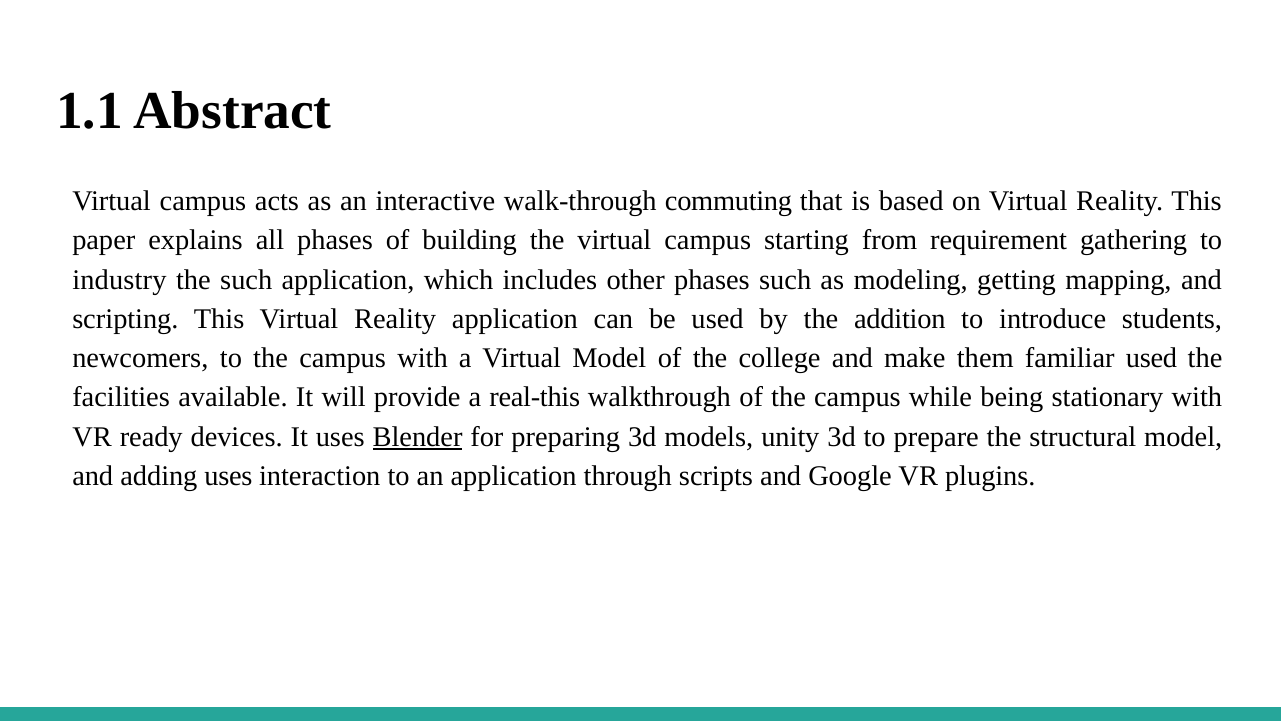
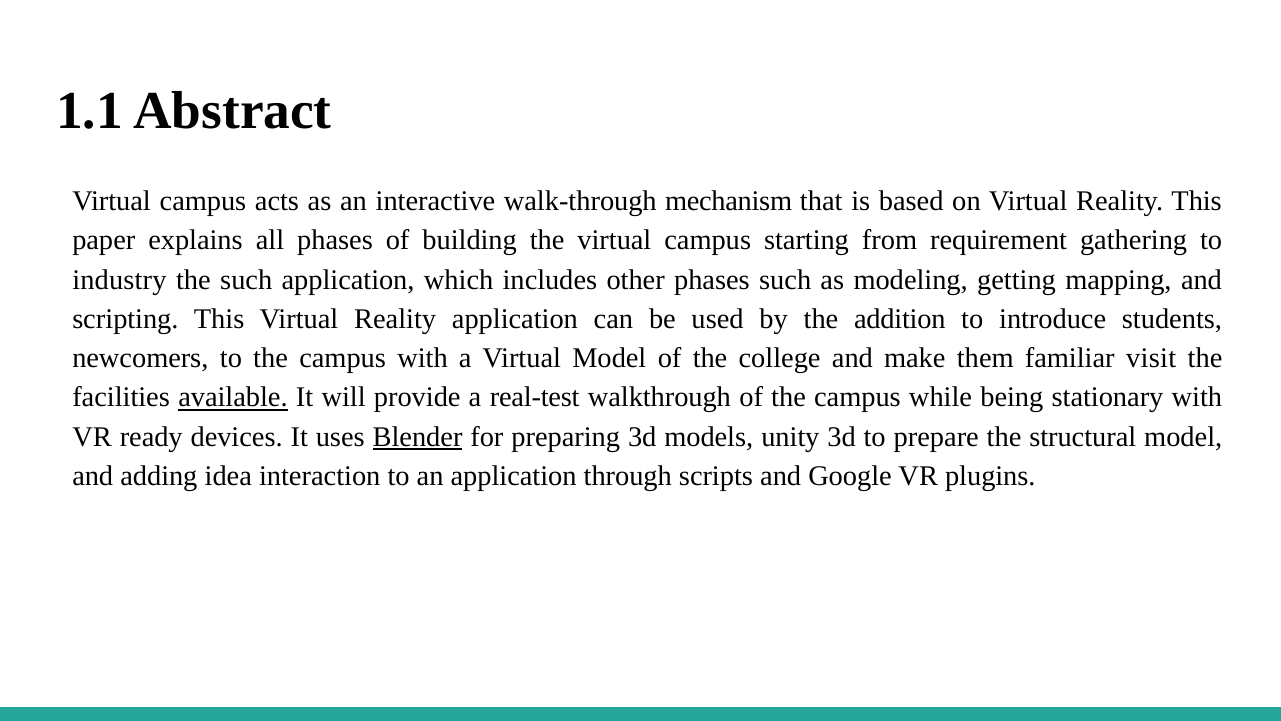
commuting: commuting -> mechanism (729, 201)
familiar used: used -> visit (1151, 358)
available underline: none -> present (233, 397)
real-this: real-this -> real-test (535, 397)
adding uses: uses -> idea (228, 476)
